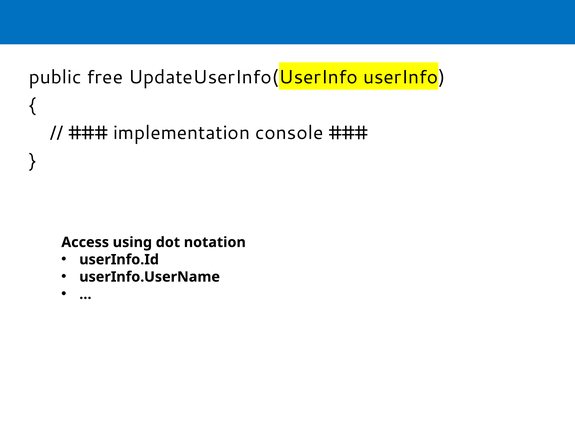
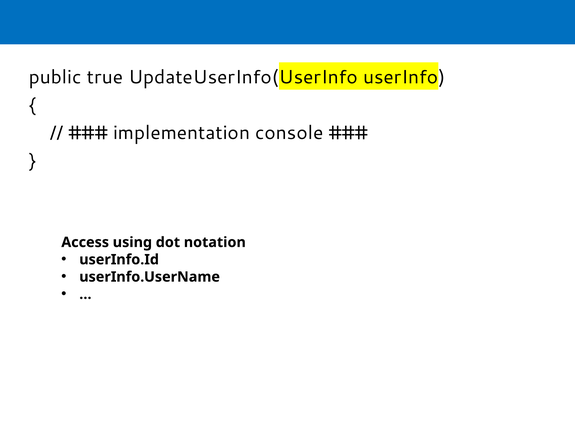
free: free -> true (105, 77)
